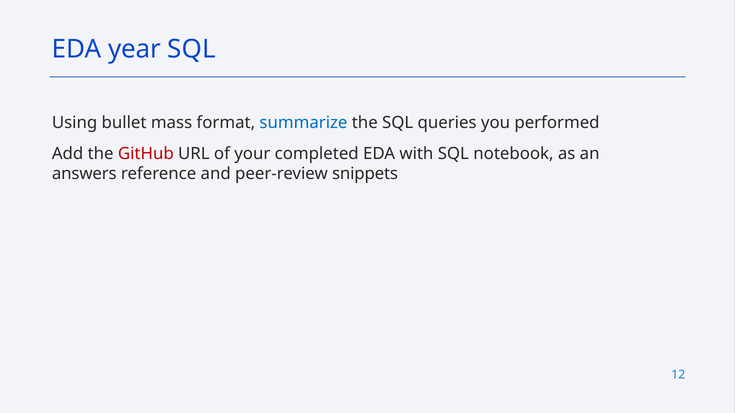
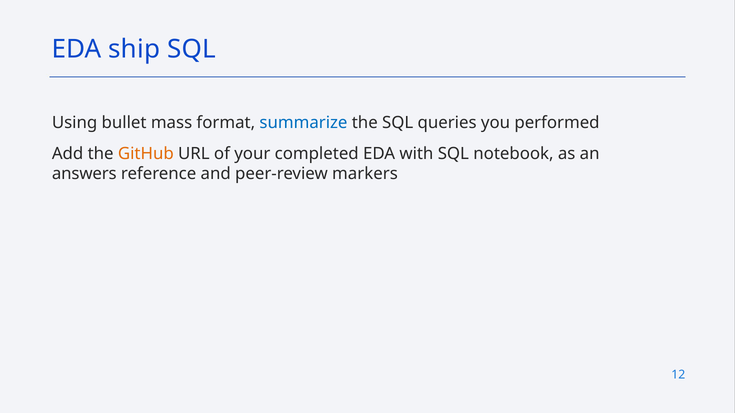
year: year -> ship (134, 49)
GitHub colour: red -> orange (146, 154)
snippets: snippets -> markers (365, 174)
